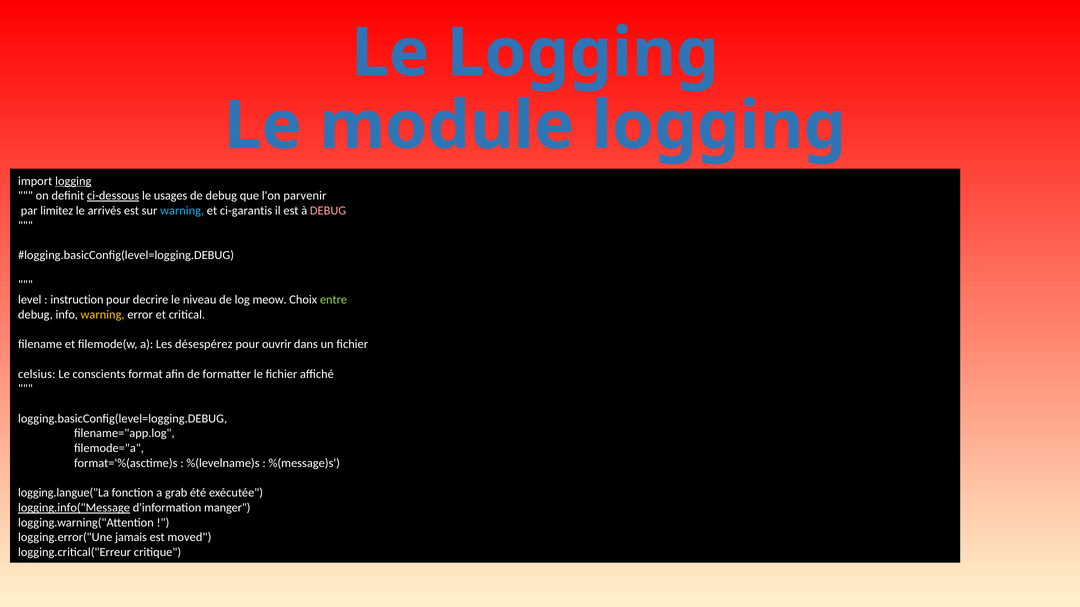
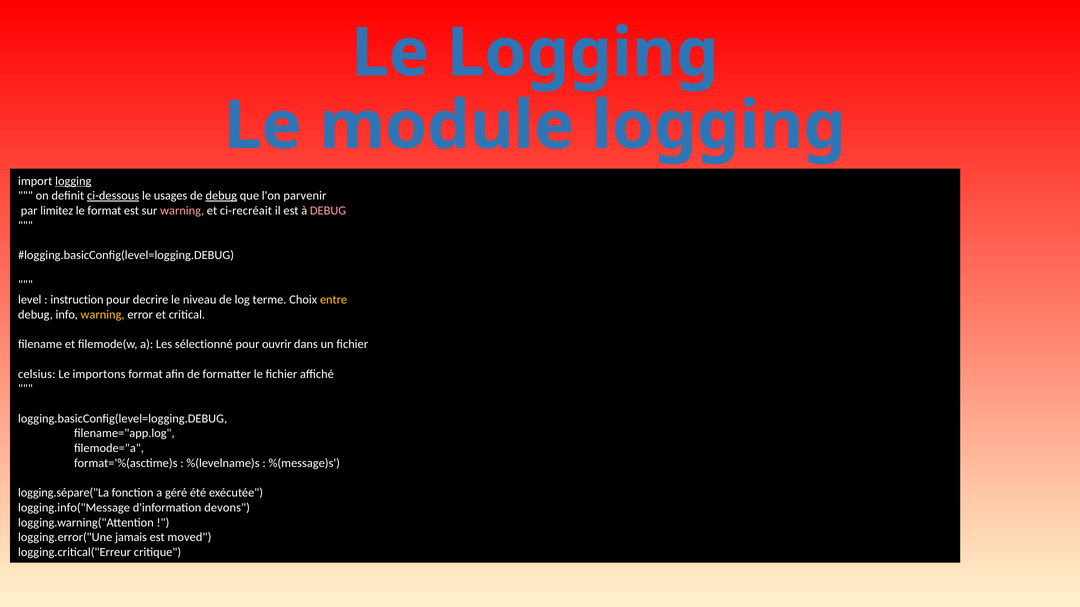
debug underline: none -> present (221, 196)
le arrivés: arrivés -> format (104, 211)
warning colour: light blue -> pink (182, 211)
ci-garantis: ci-garantis -> ci-recréait (246, 211)
meow: meow -> terme (270, 300)
entre colour: light green -> yellow (334, 300)
désespérez: désespérez -> sélectionné (204, 345)
conscients: conscients -> importons (99, 374)
logging.langue("La: logging.langue("La -> logging.sépare("La (64, 493)
grab: grab -> géré (176, 493)
logging.info("Message underline: present -> none (74, 508)
manger: manger -> devons (227, 508)
